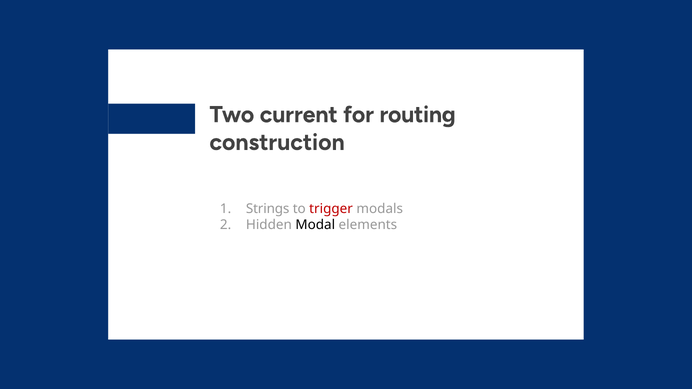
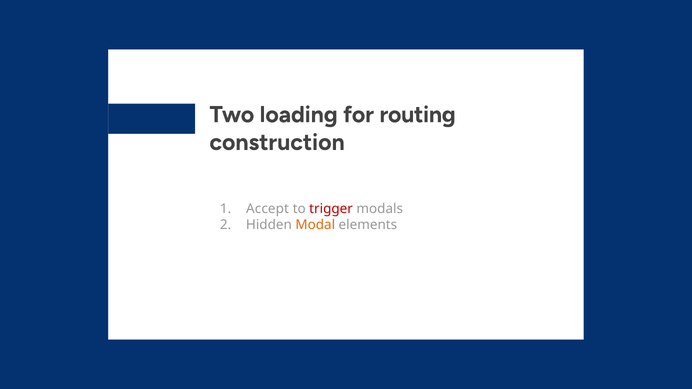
current: current -> loading (299, 115)
Strings: Strings -> Accept (268, 209)
Modal colour: black -> orange (315, 225)
